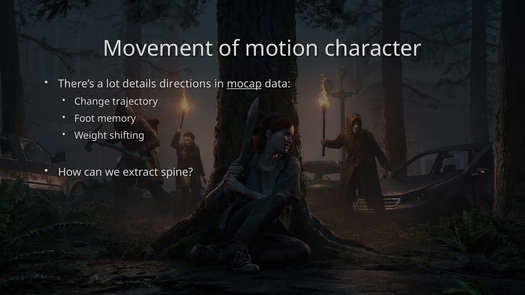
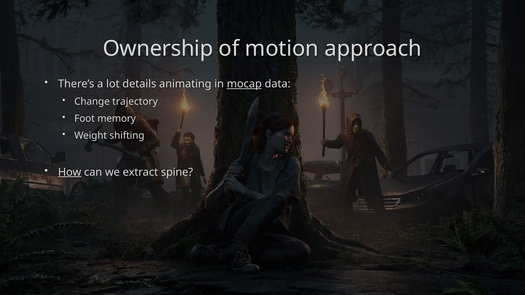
Movement: Movement -> Ownership (158, 49)
character: character -> approach (373, 49)
directions: directions -> animating (185, 84)
How underline: none -> present (70, 172)
